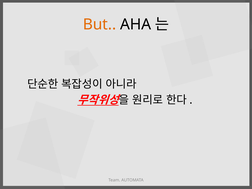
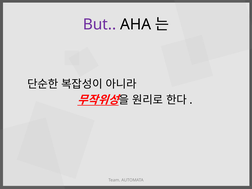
But colour: orange -> purple (99, 24)
